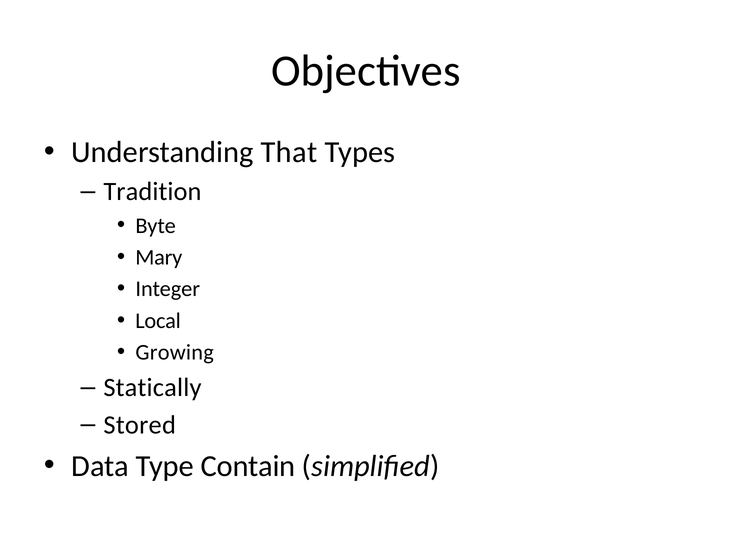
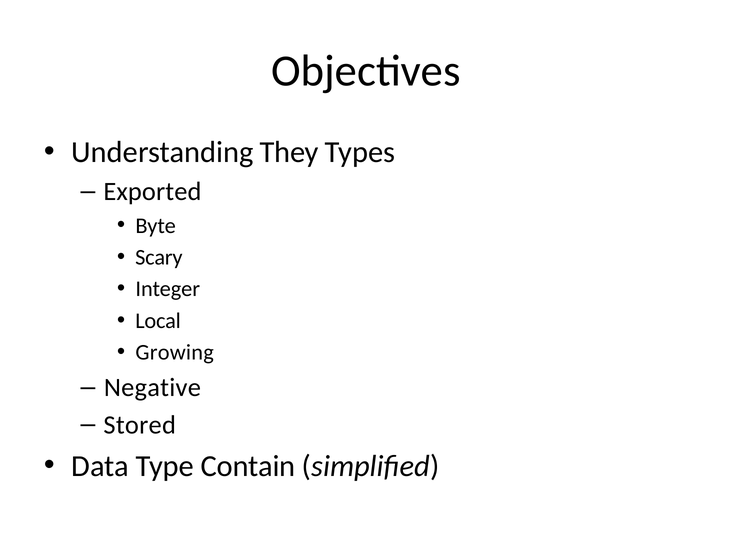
That: That -> They (289, 152)
Tradition: Tradition -> Exported (152, 192)
Mary: Mary -> Scary (159, 257)
Statically: Statically -> Negative (152, 388)
